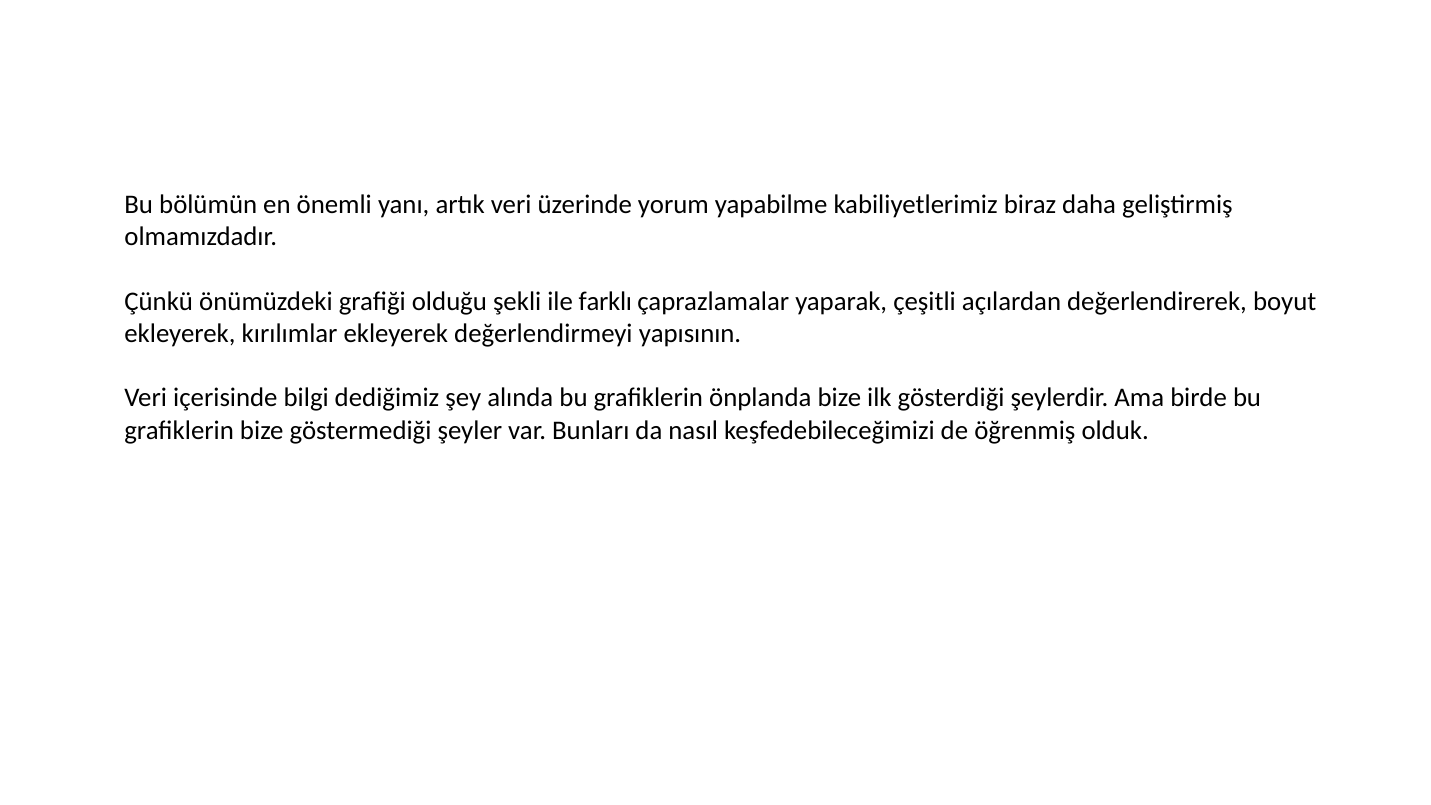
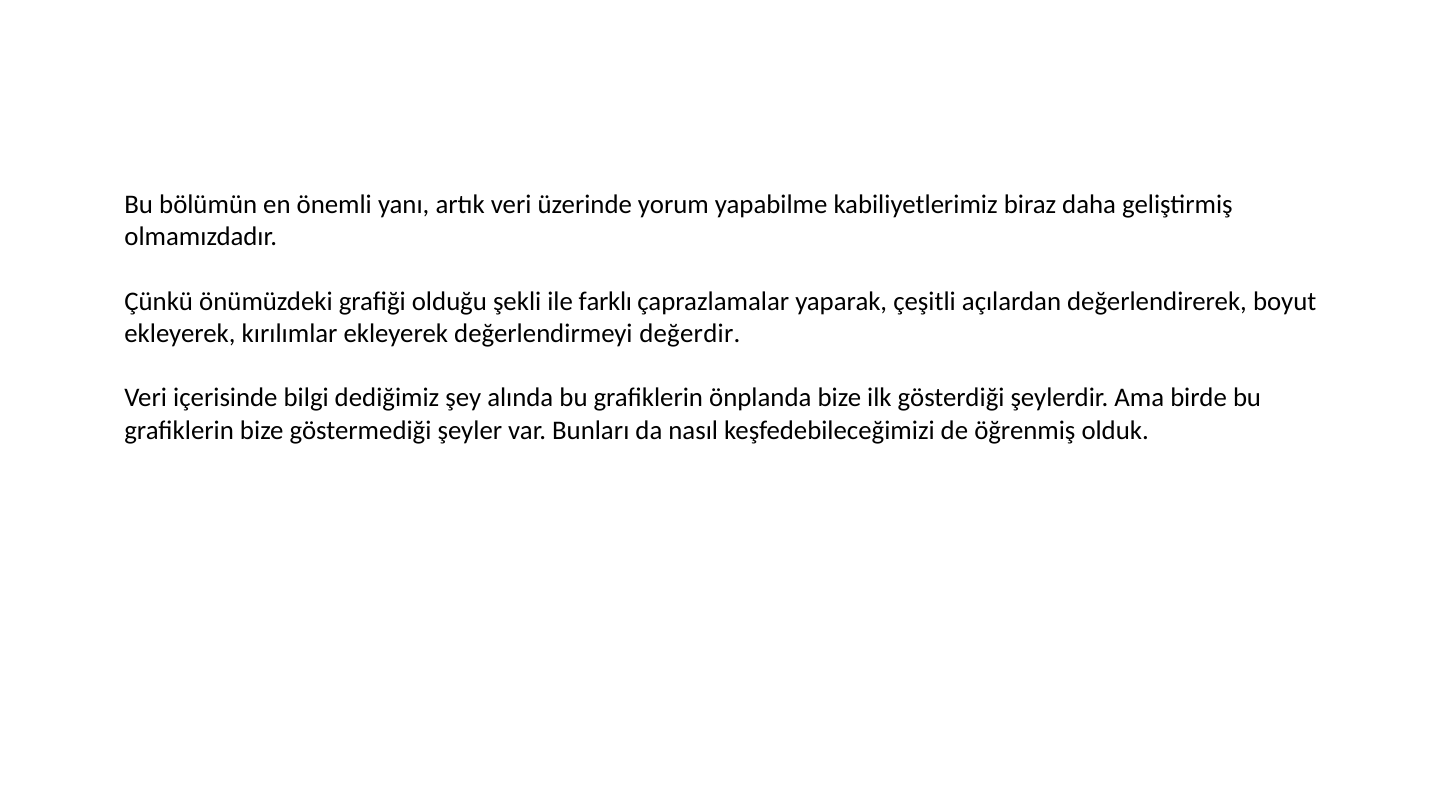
yapısının: yapısının -> değerdir (690, 334)
